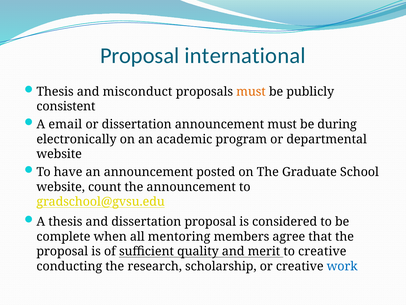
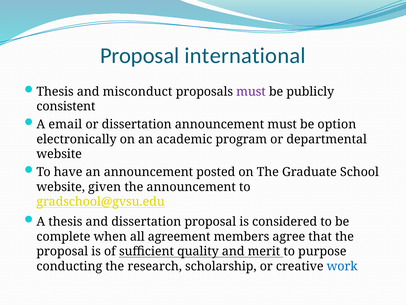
must colour: orange -> purple (251, 92)
during: during -> option (337, 124)
count: count -> given (105, 187)
mentoring: mentoring -> agreement (179, 236)
to creative: creative -> purpose (322, 251)
